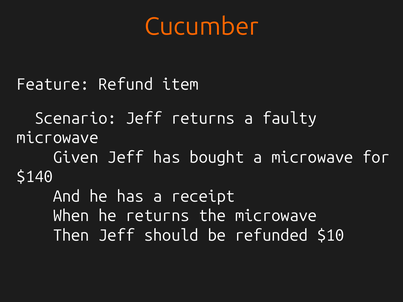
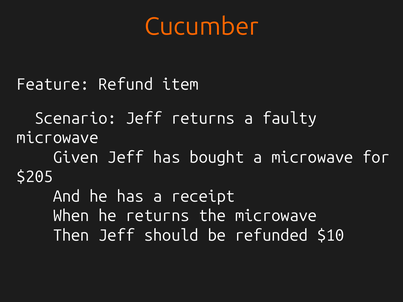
$140: $140 -> $205 (35, 177)
